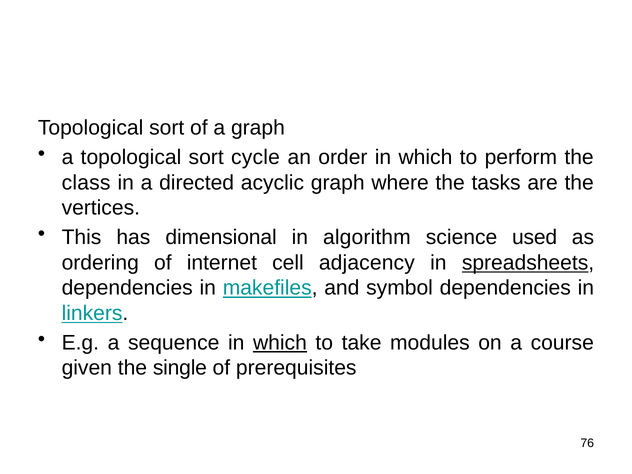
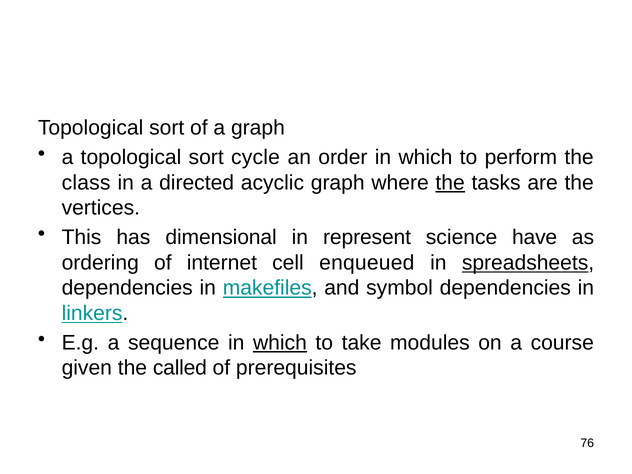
the underline: none -> present (450, 183)
algorithm: algorithm -> represent (367, 237)
used: used -> have (535, 237)
adjacency: adjacency -> enqueued (367, 263)
single: single -> called (180, 368)
